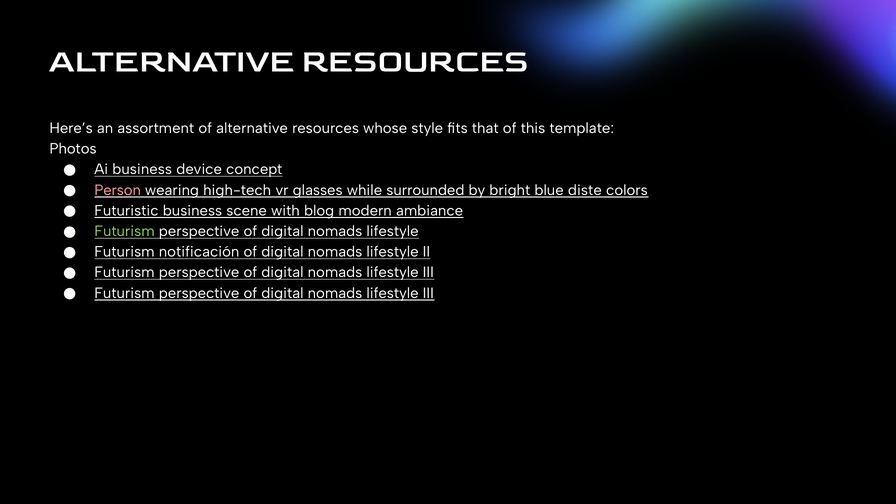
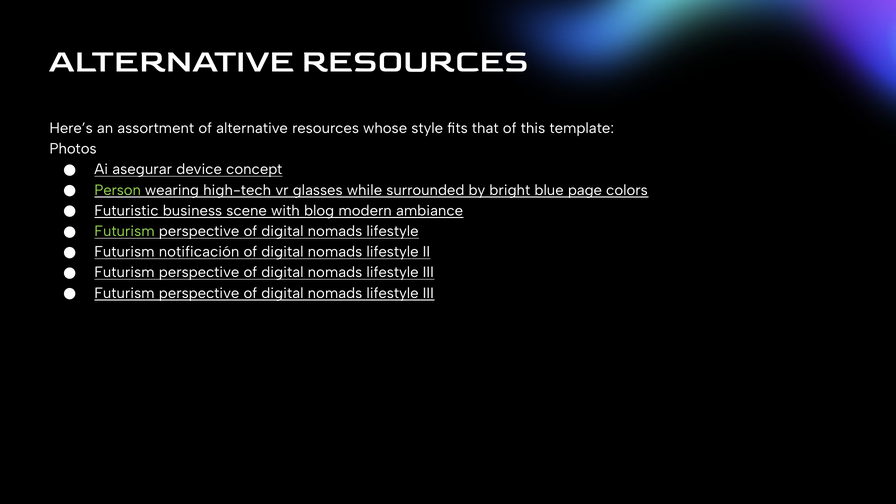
Ai business: business -> asegurar (142, 170)
Person colour: pink -> light green (118, 190)
diste: diste -> page (585, 190)
